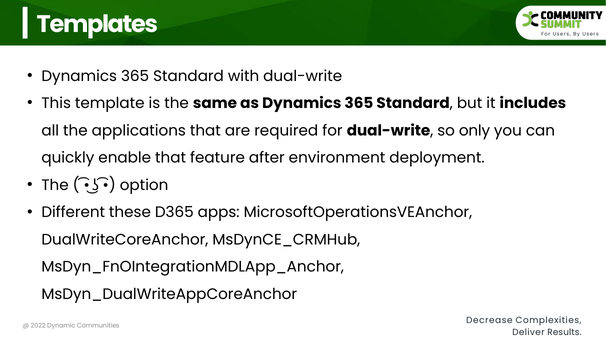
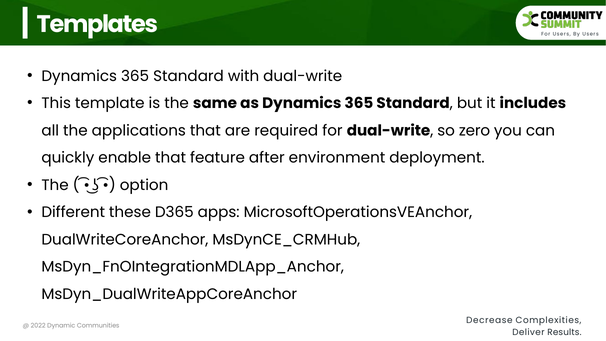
only: only -> zero (474, 131)
